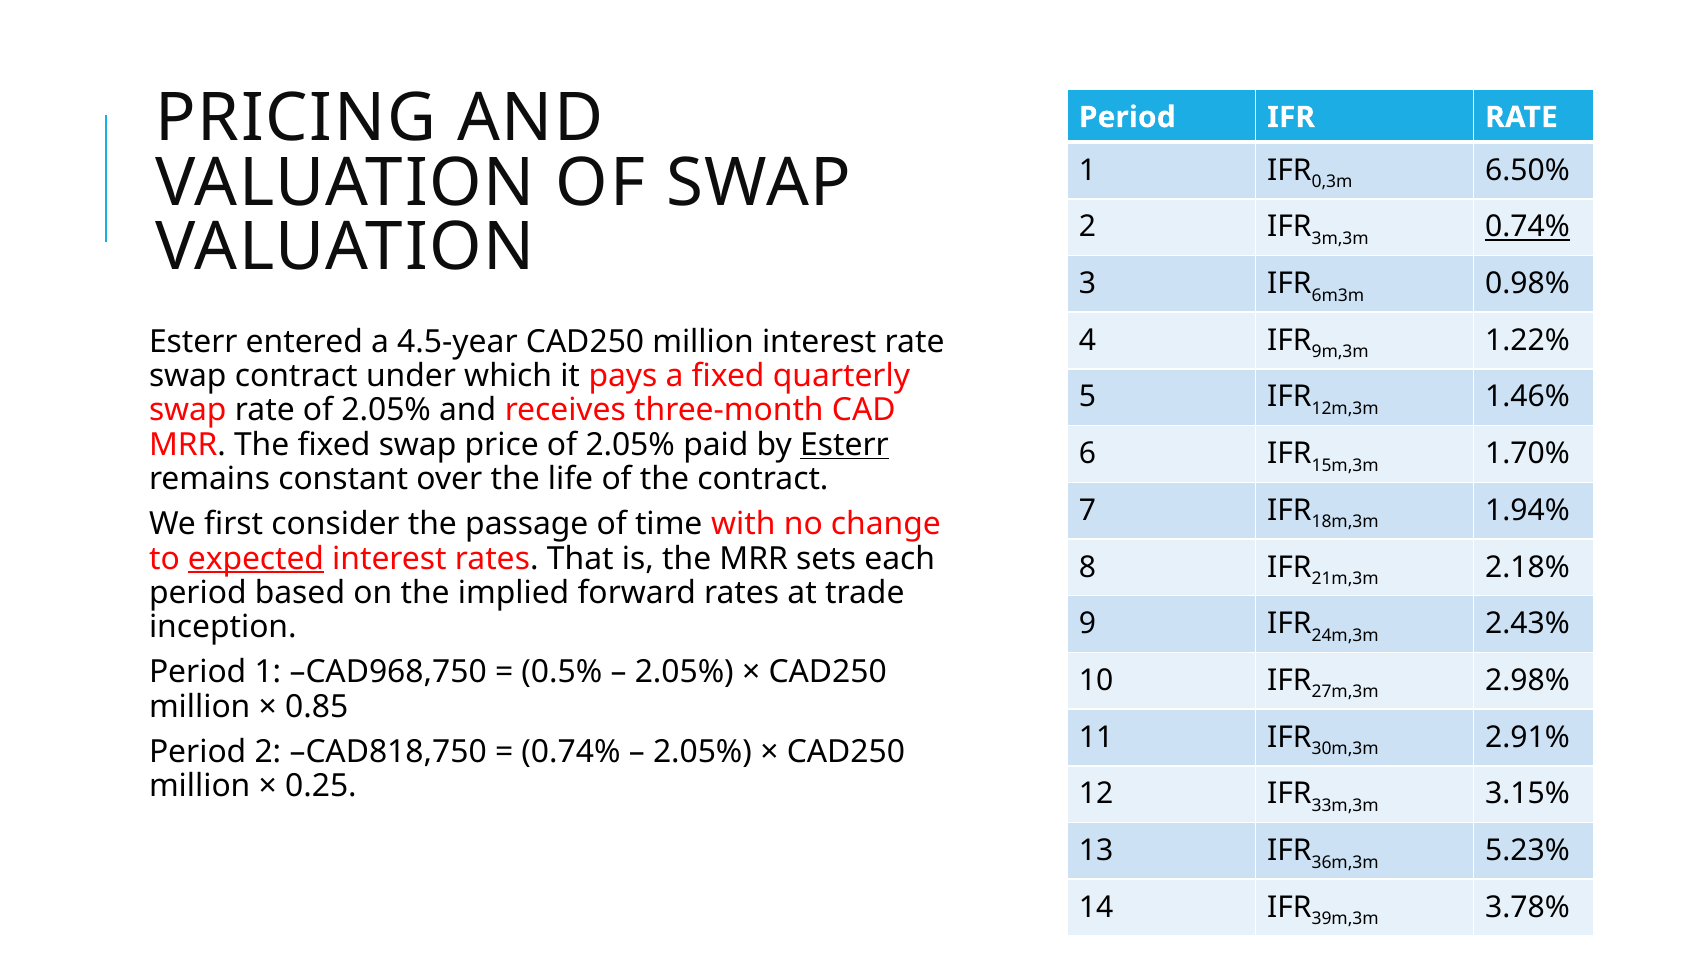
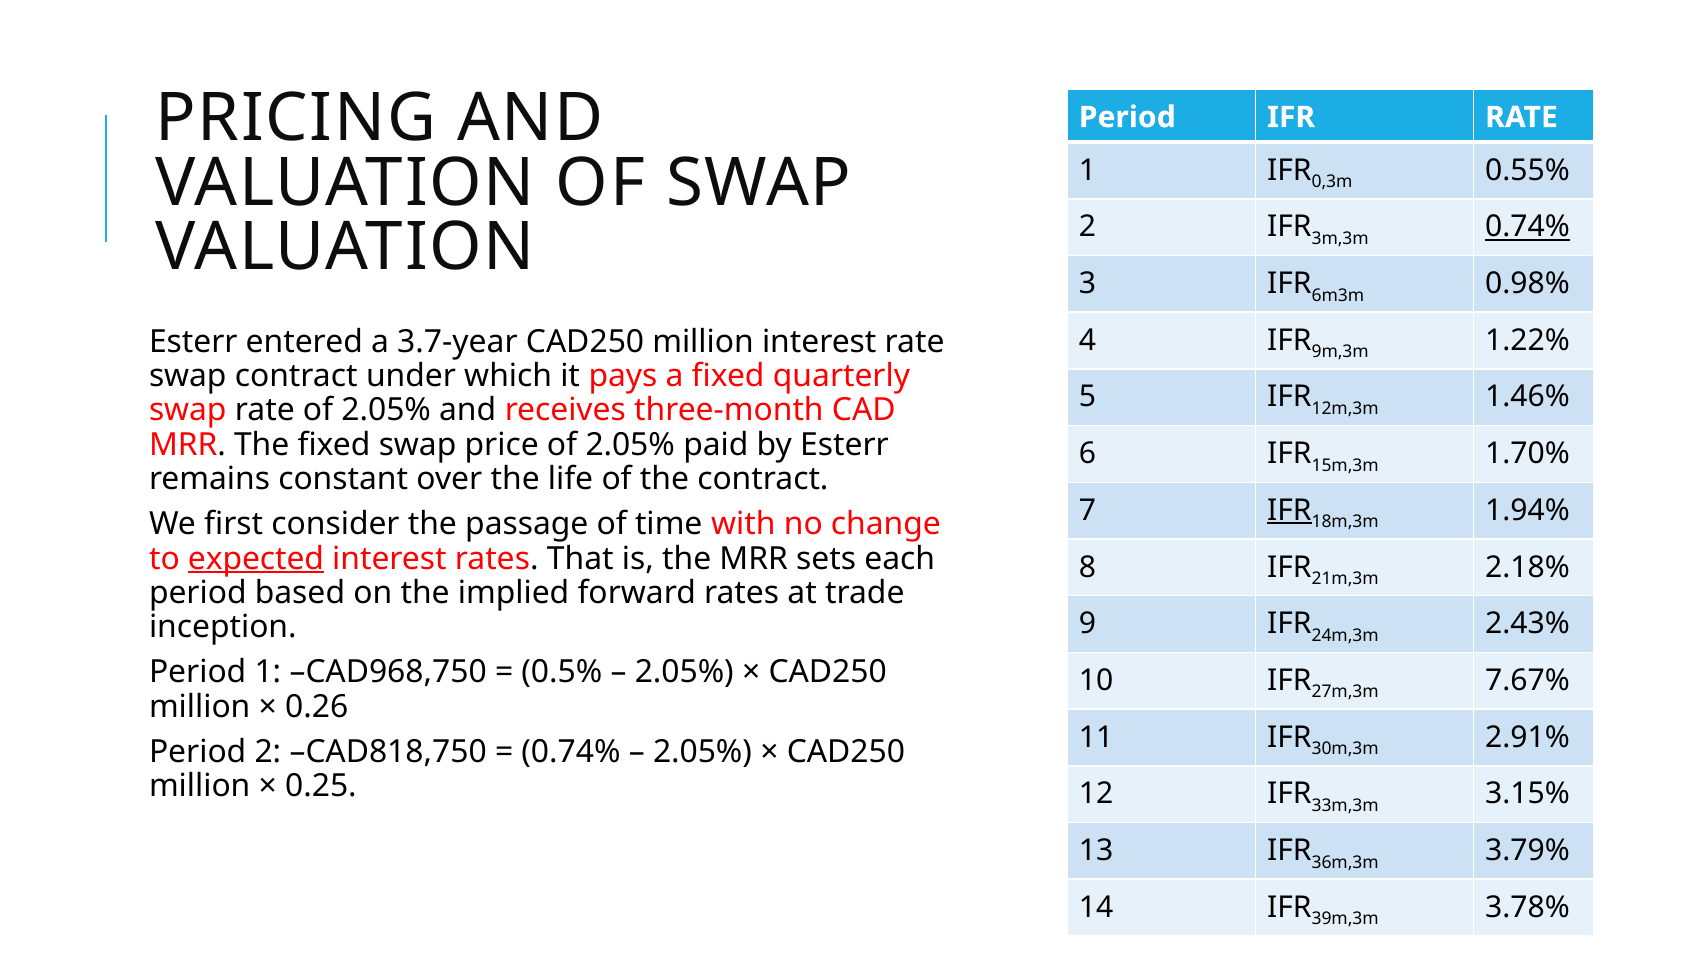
6.50%: 6.50% -> 0.55% (1528, 170)
4.5-year: 4.5-year -> 3.7-year (457, 342)
Esterr underline: present -> none (845, 445)
IFR underline: none -> present (1289, 510)
2.98%: 2.98% -> 7.67% (1528, 681)
0.85: 0.85 -> 0.26 (317, 707)
5.23%: 5.23% -> 3.79% (1528, 851)
